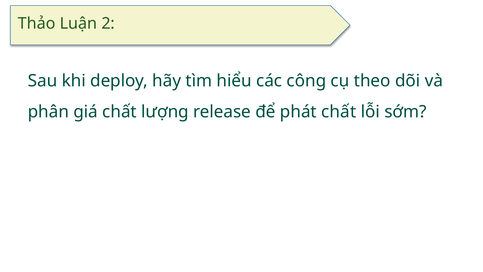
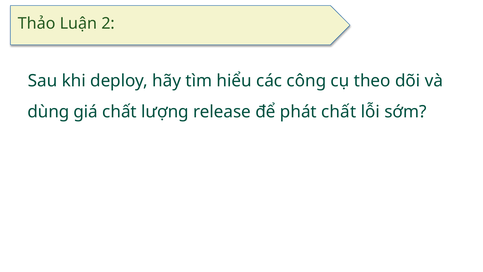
phân: phân -> dùng (48, 112)
